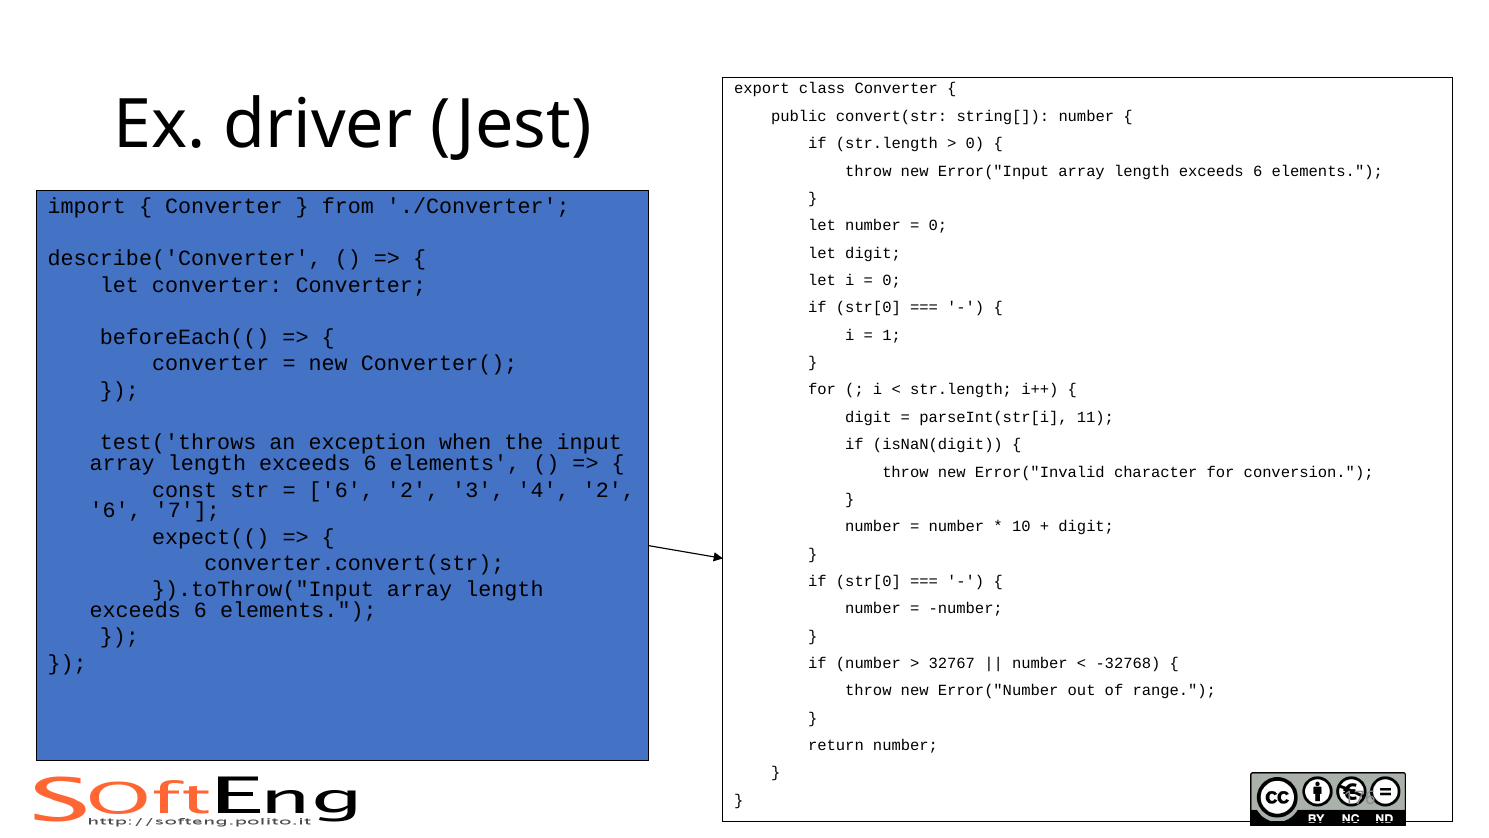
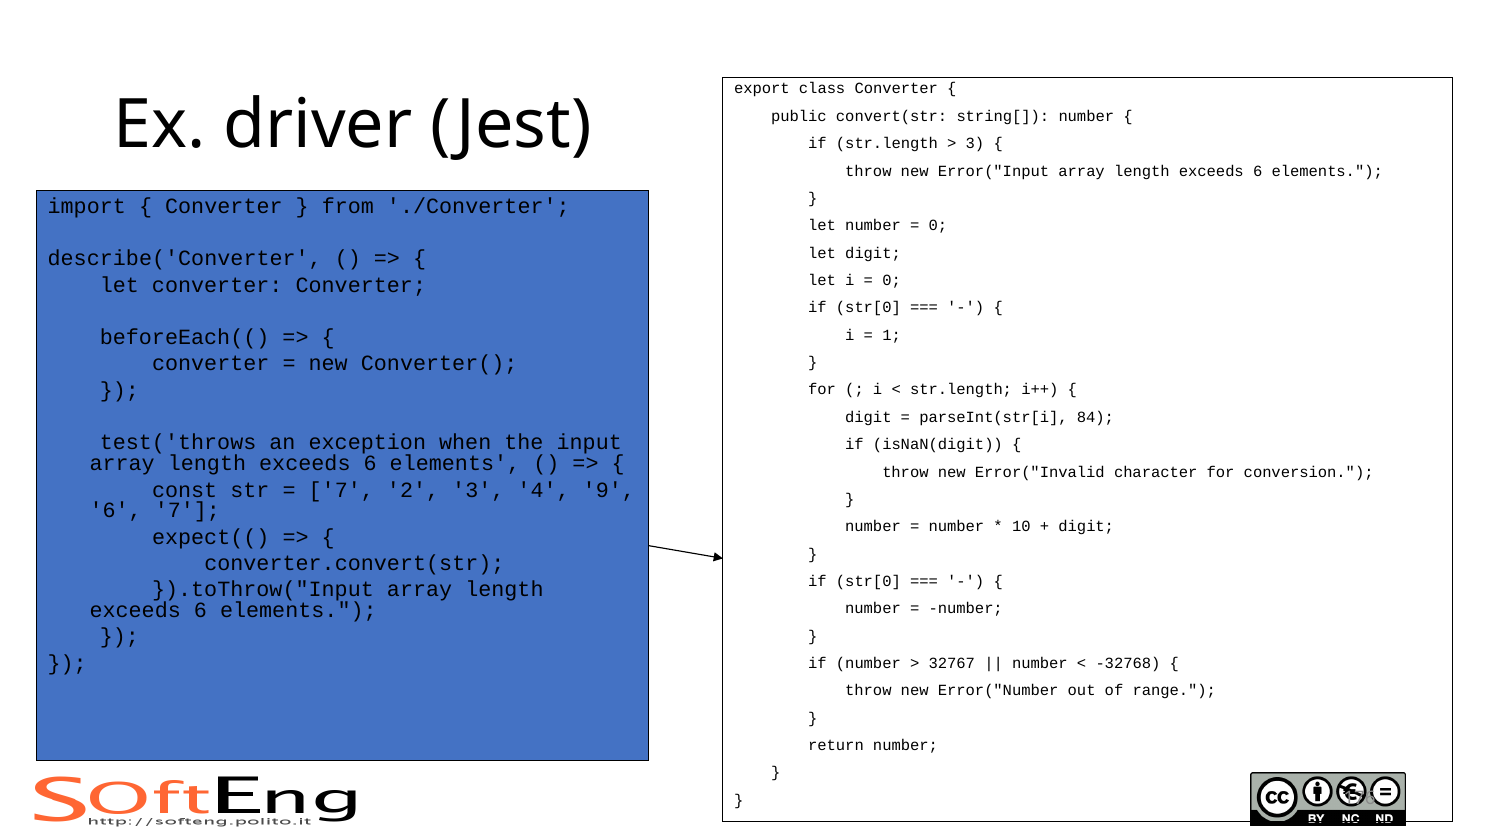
0: 0 -> 3 (975, 143)
11: 11 -> 84 (1096, 417)
6: 6 -> 7 (341, 490)
4 2: 2 -> 9 (609, 490)
